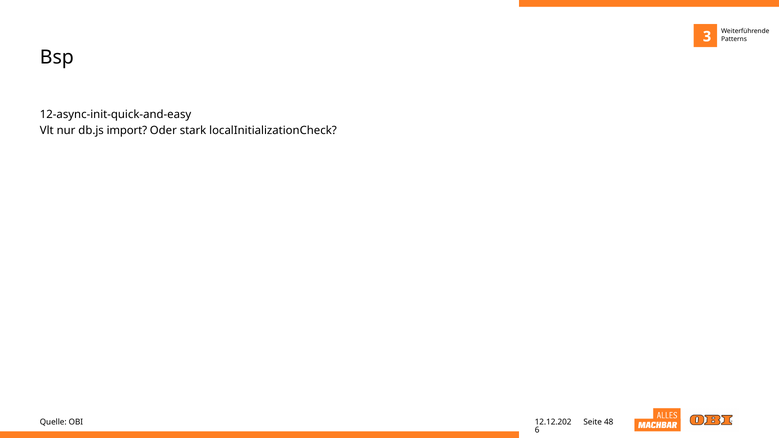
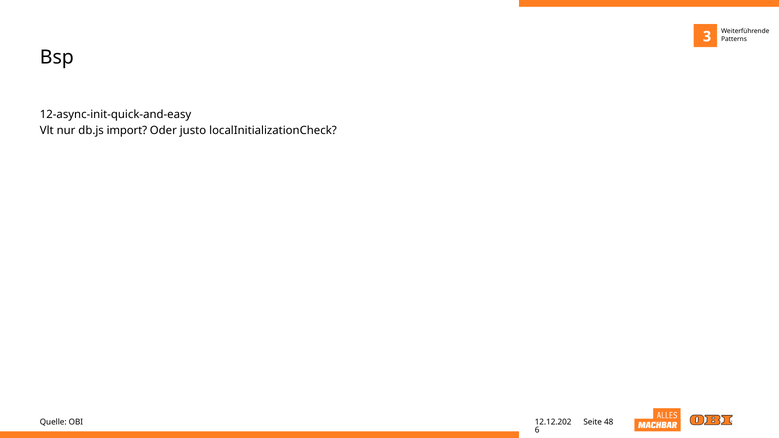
stark: stark -> justo (193, 131)
